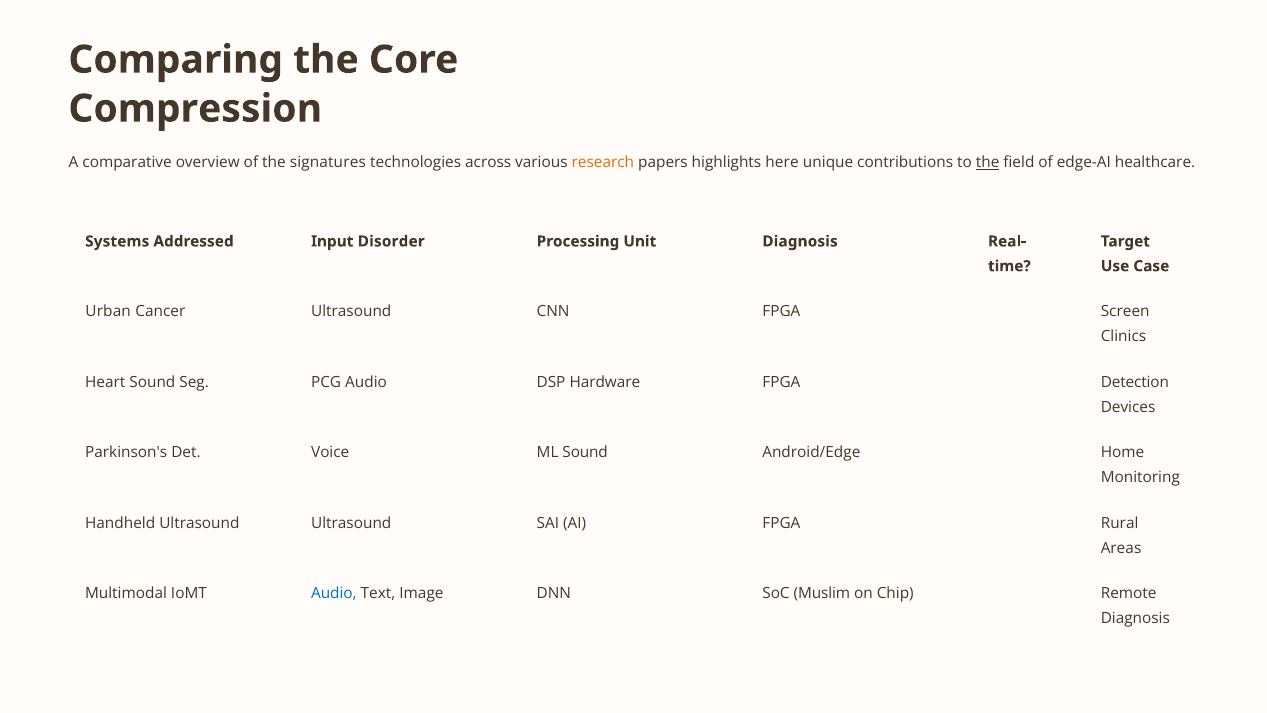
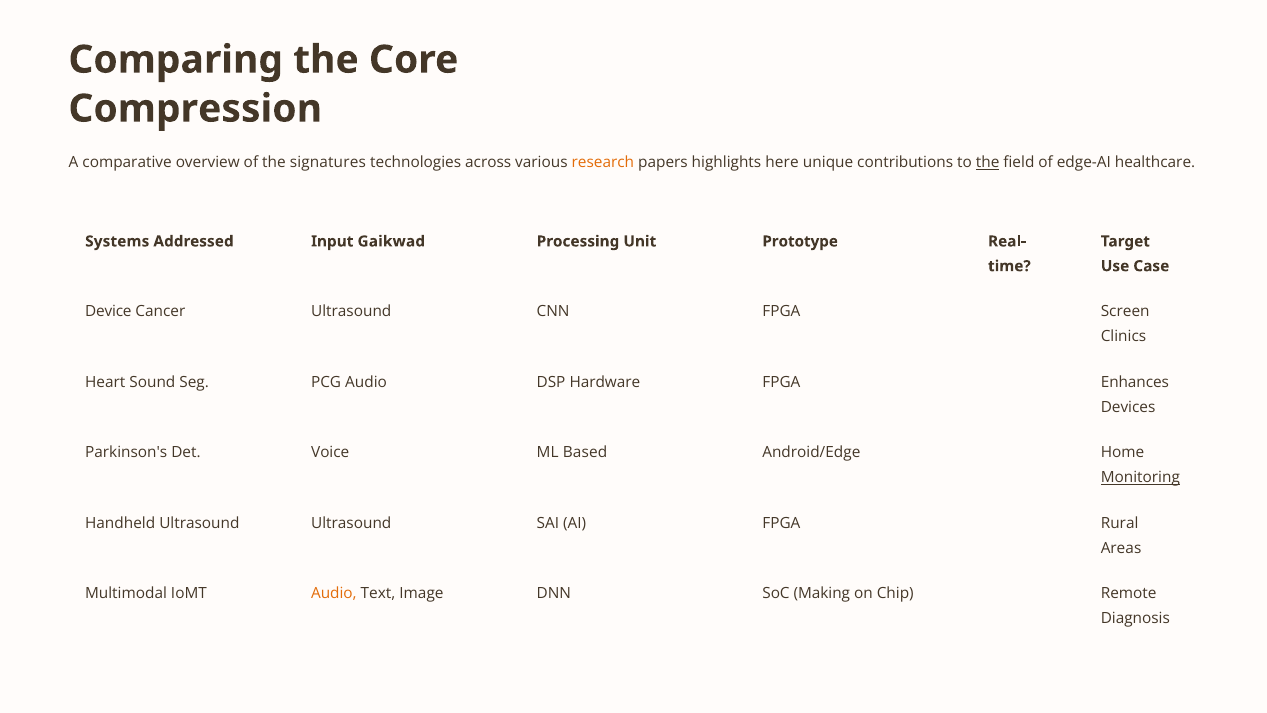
Disorder: Disorder -> Gaikwad (391, 241)
Unit Diagnosis: Diagnosis -> Prototype (800, 241)
Urban: Urban -> Device (108, 312)
Detection: Detection -> Enhances (1135, 382)
ML Sound: Sound -> Based (585, 453)
Monitoring underline: none -> present (1140, 477)
Audio colour: blue -> orange (334, 594)
Muslim: Muslim -> Making (822, 594)
